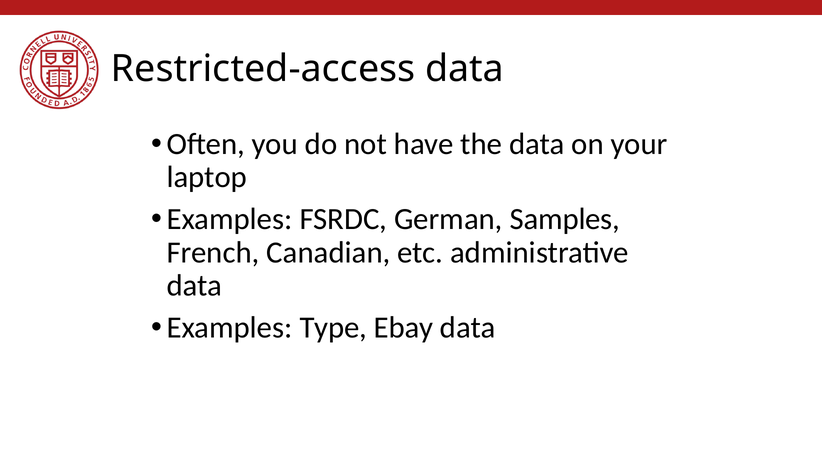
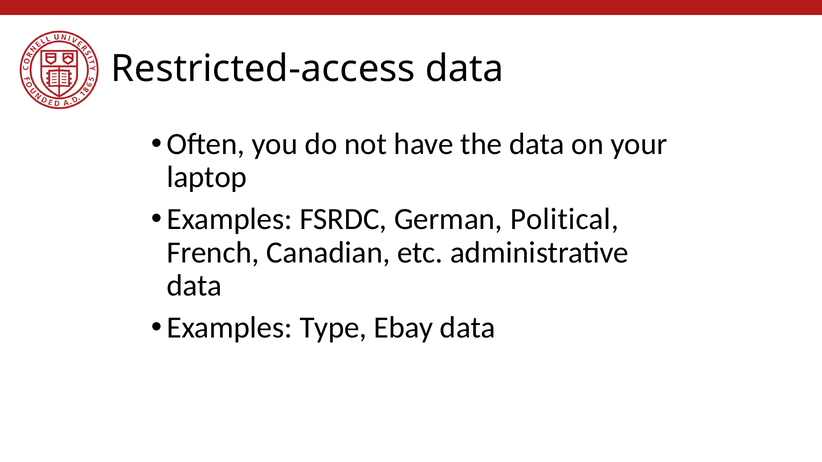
Samples: Samples -> Political (565, 219)
